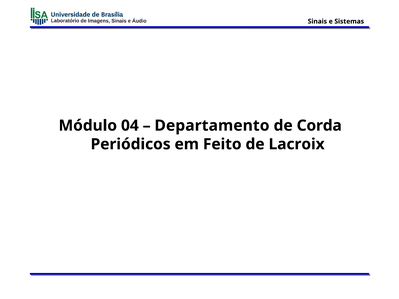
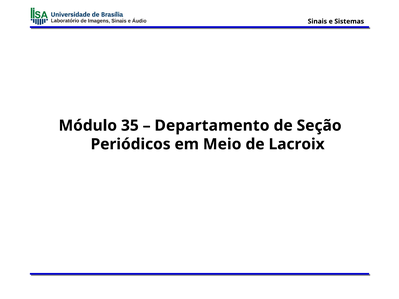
04: 04 -> 35 (130, 126)
Corda: Corda -> Seção (319, 126)
Feito: Feito -> Meio (222, 144)
